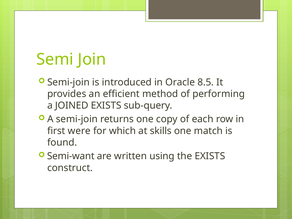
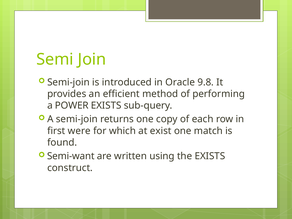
8.5: 8.5 -> 9.8 (206, 82)
JOINED: JOINED -> POWER (72, 106)
skills: skills -> exist (161, 131)
